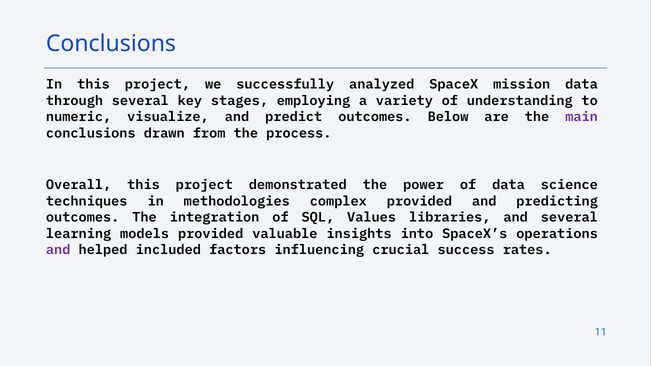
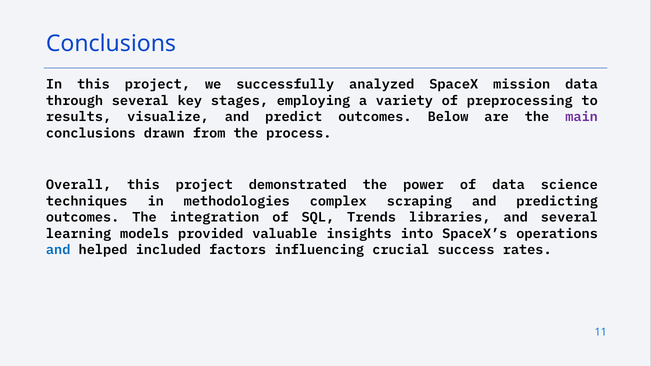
understanding: understanding -> preprocessing (520, 101)
numeric: numeric -> results (79, 117)
complex provided: provided -> scraping (419, 201)
Values: Values -> Trends (372, 217)
and colour: purple -> blue (58, 250)
